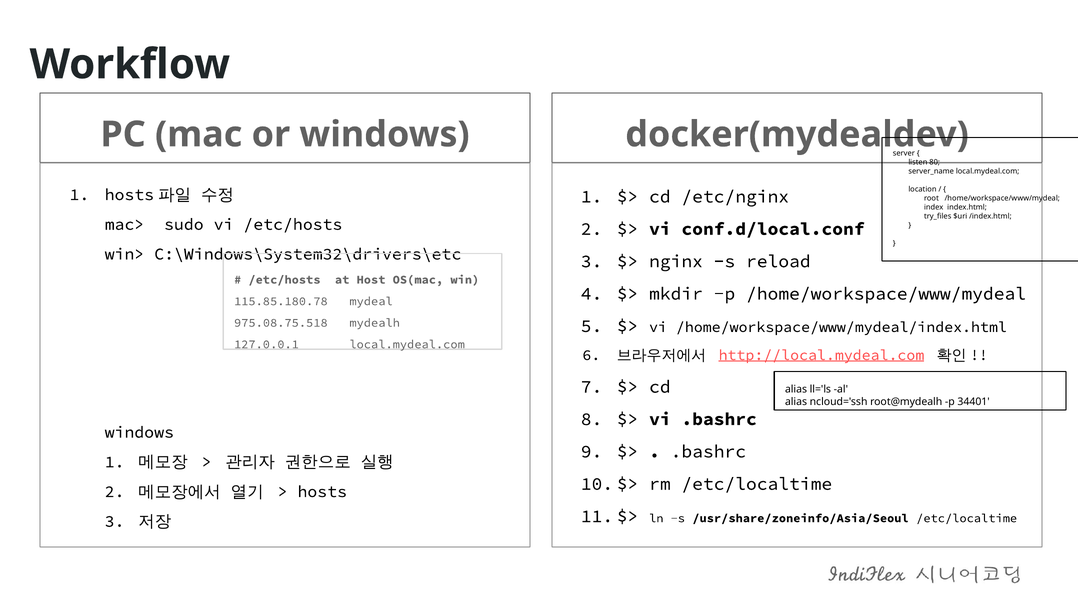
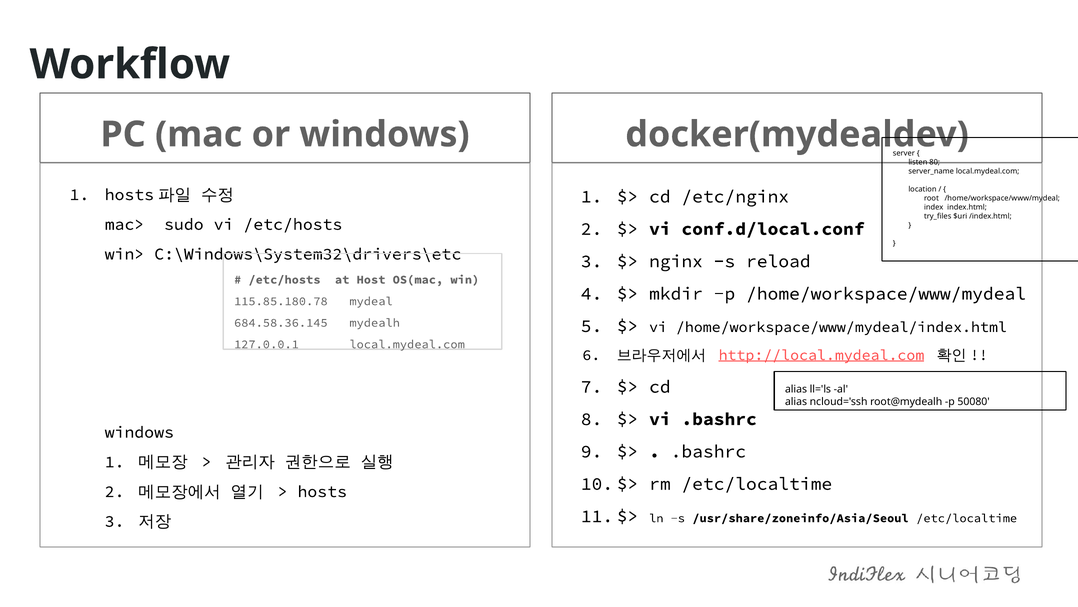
975.08.75.518: 975.08.75.518 -> 684.58.36.145 (281, 322)
34401: 34401 -> 50080 (974, 401)
